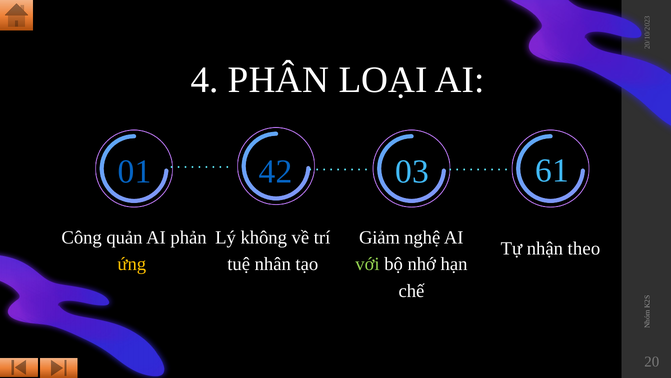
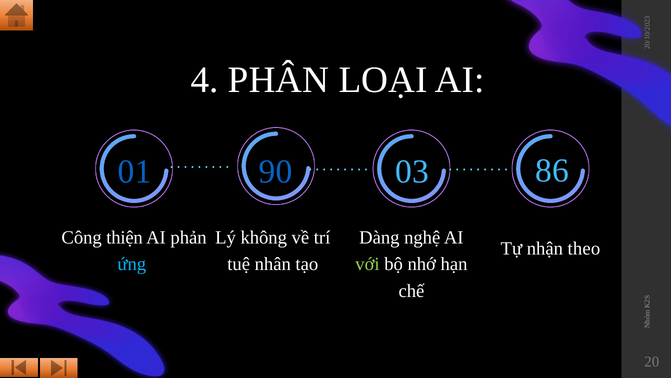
42: 42 -> 90 (276, 171)
61: 61 -> 86 (552, 170)
quản: quản -> thiện (125, 237)
Giảm: Giảm -> Dàng (379, 237)
ứng colour: yellow -> light blue (132, 264)
